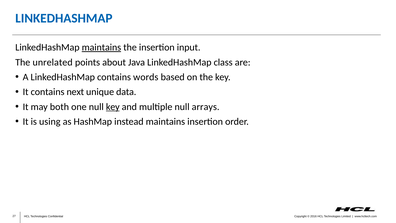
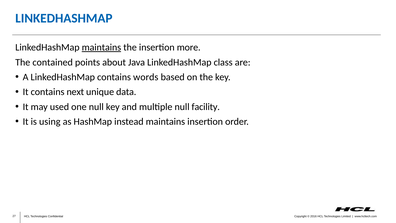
input: input -> more (189, 47)
unrelated: unrelated -> contained (53, 62)
both: both -> used (59, 107)
key underline: present -> none (113, 107)
arrays: arrays -> facility (206, 107)
